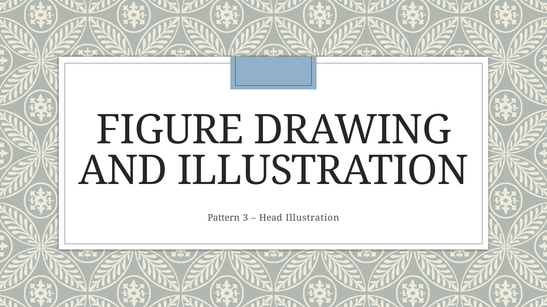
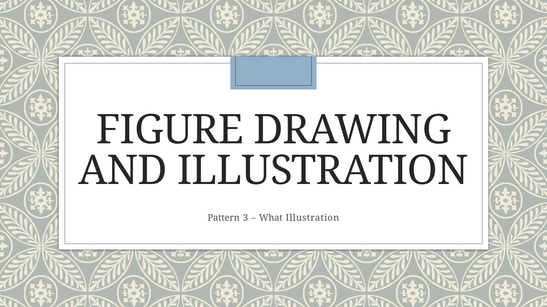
Head: Head -> What (271, 218)
